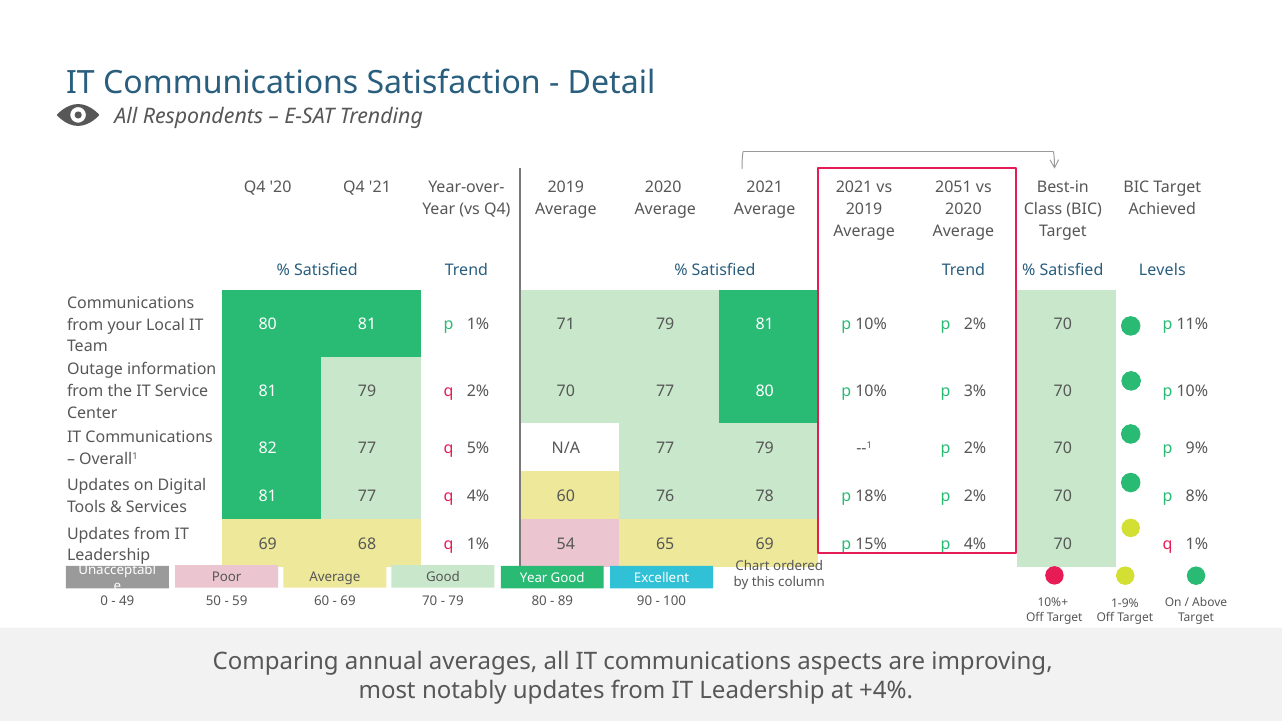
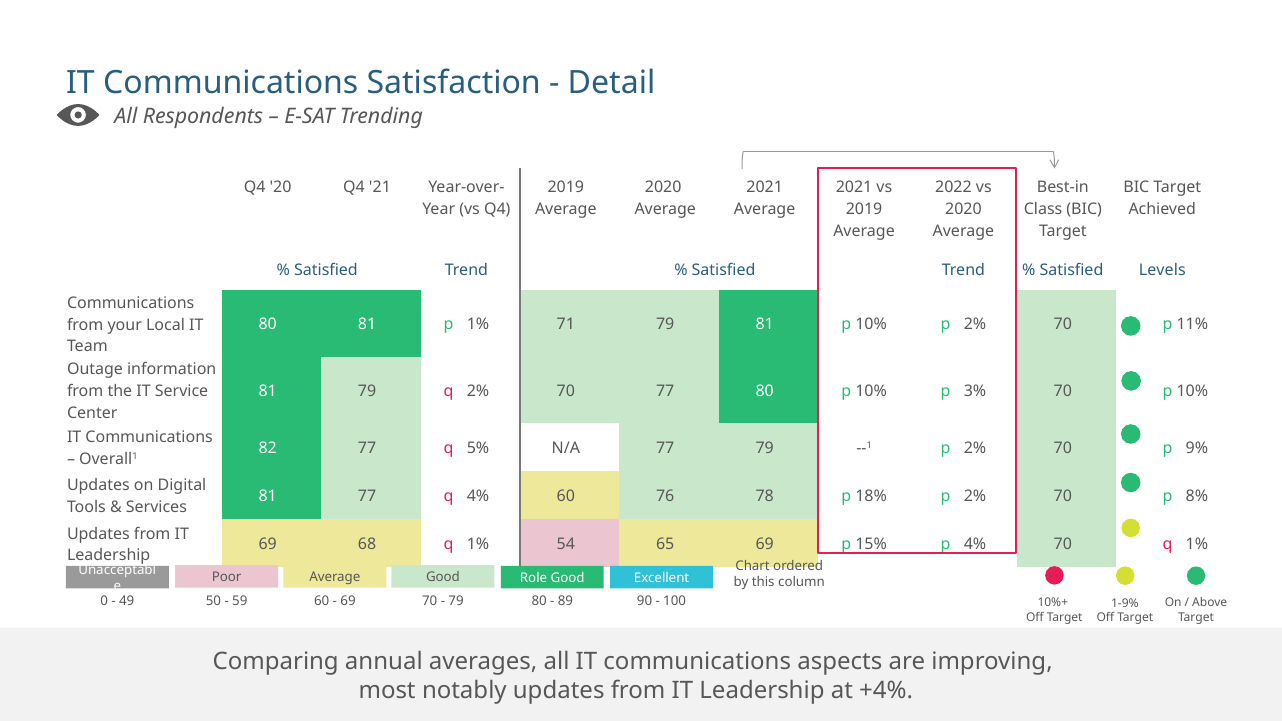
2051: 2051 -> 2022 (954, 187)
Year: Year -> Role (534, 578)
